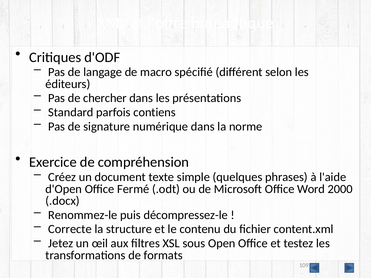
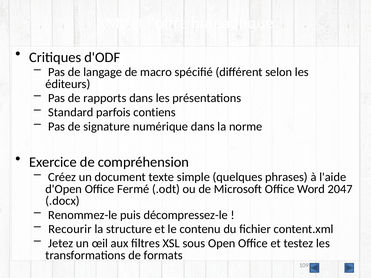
chercher: chercher -> rapports (105, 98)
2000: 2000 -> 2047 (340, 189)
Correcte: Correcte -> Recourir (70, 229)
